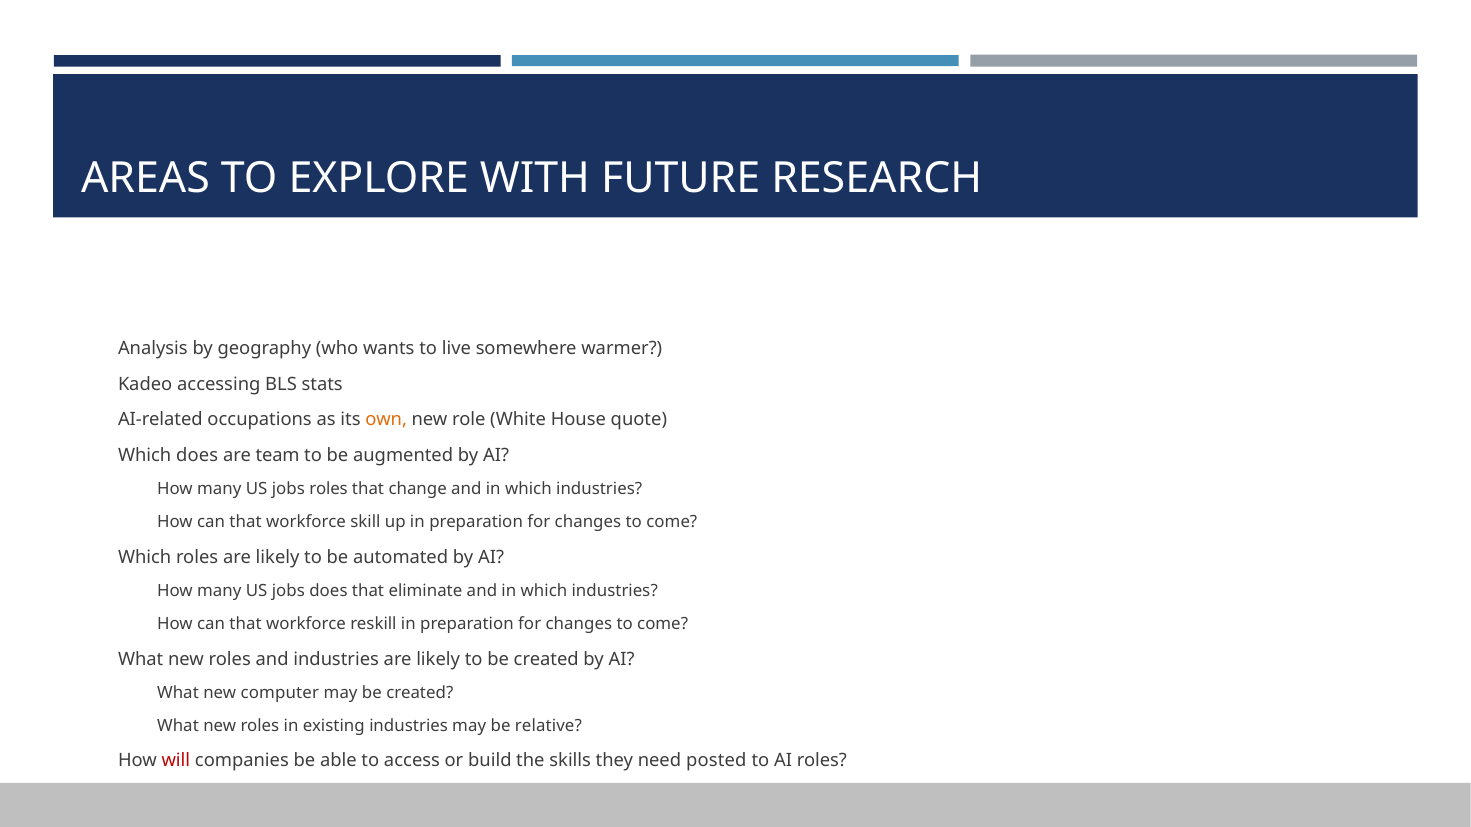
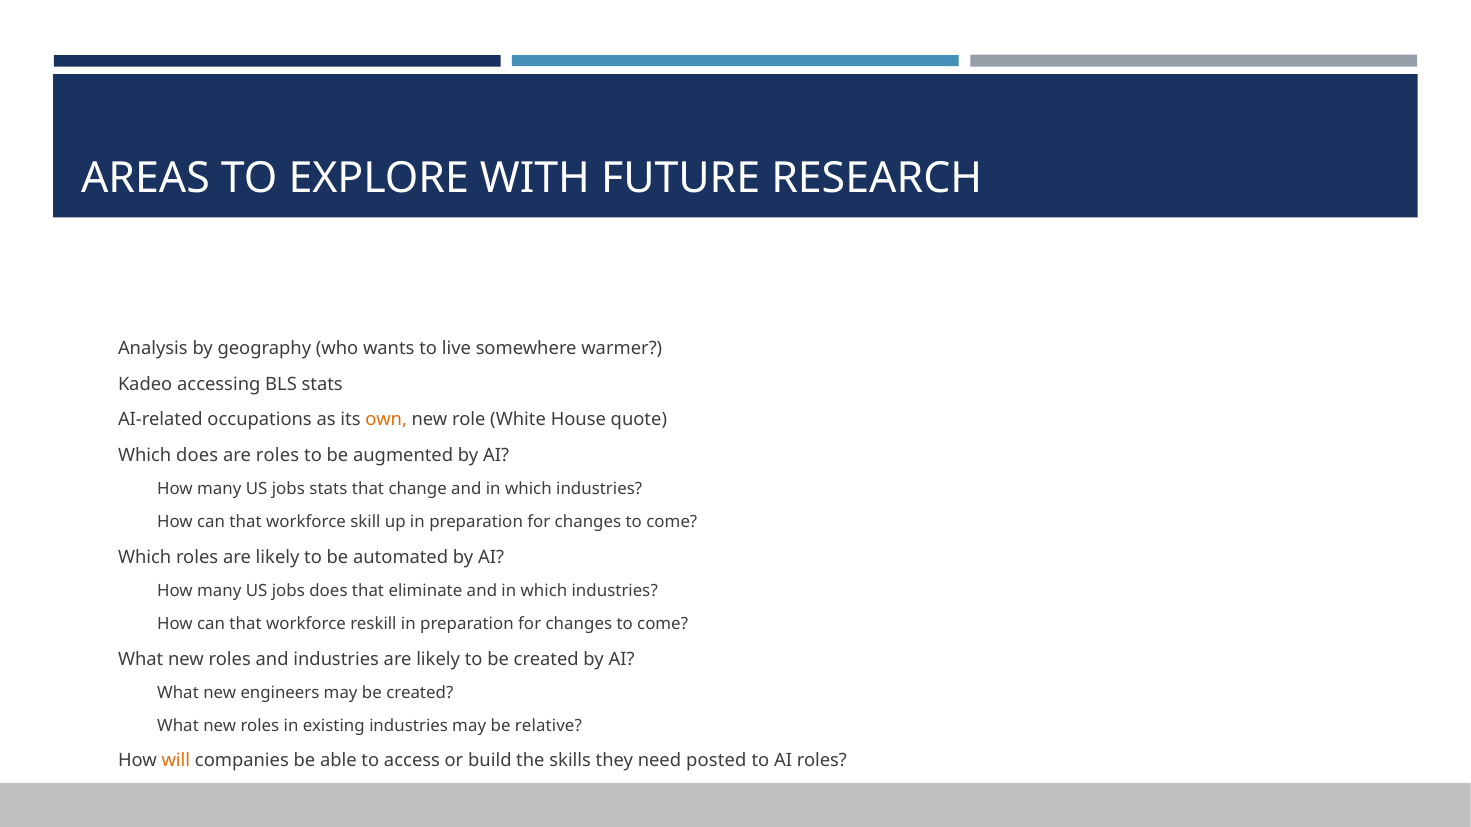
are team: team -> roles (277, 455)
jobs roles: roles -> stats (328, 489)
computer: computer -> engineers (280, 693)
will colour: red -> orange (176, 761)
